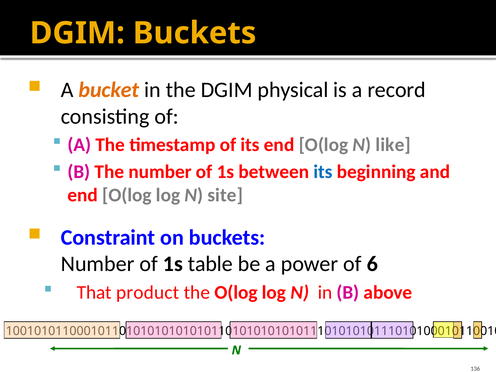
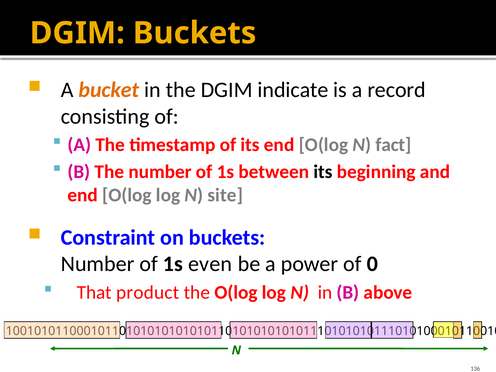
physical: physical -> indicate (293, 90)
like: like -> fact (393, 145)
its colour: blue -> black (323, 172)
table: table -> even (210, 264)
6: 6 -> 0 (372, 264)
